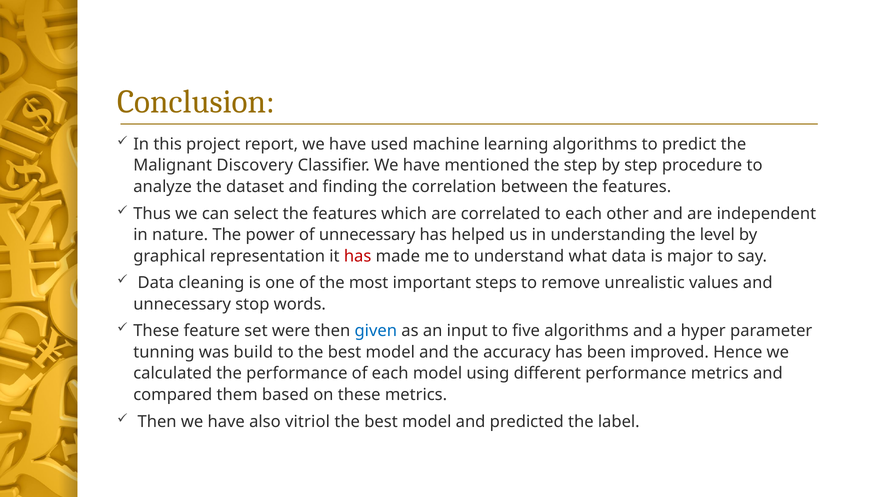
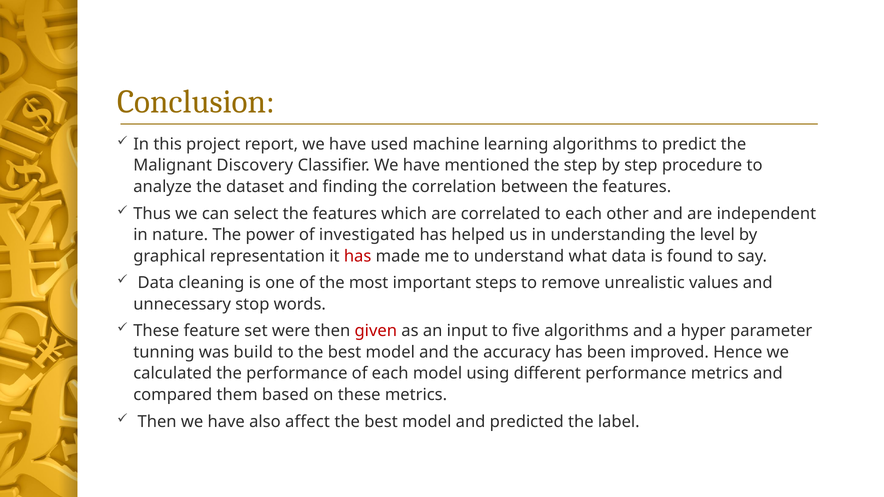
of unnecessary: unnecessary -> investigated (367, 235)
major: major -> found (690, 256)
given colour: blue -> red (376, 331)
vitriol: vitriol -> affect (307, 422)
